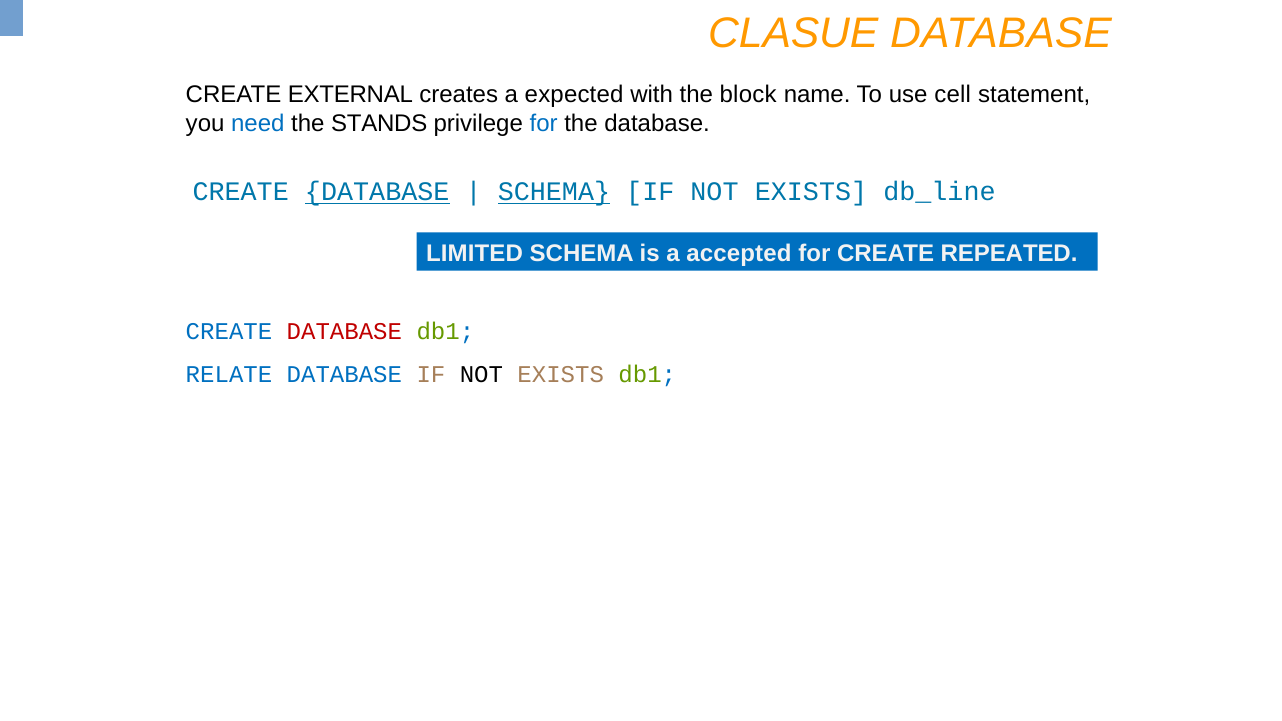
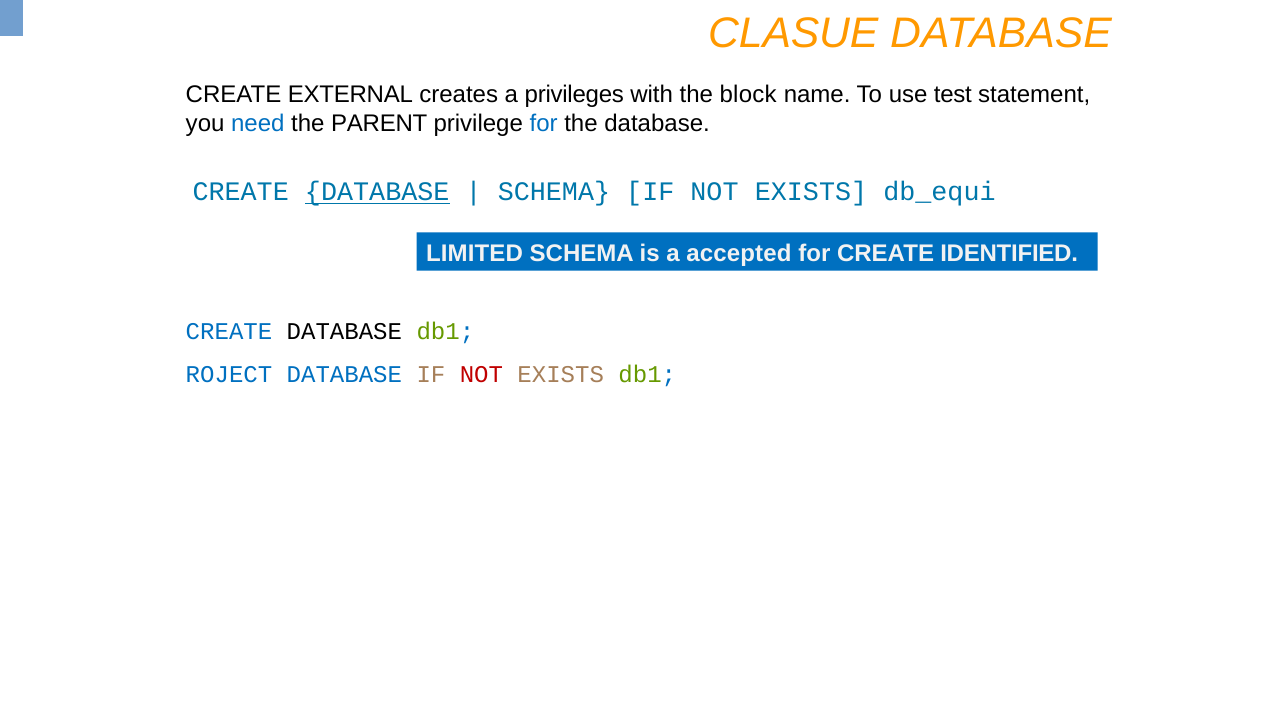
expected: expected -> privileges (574, 95)
cell: cell -> test (953, 95)
STANDS: STANDS -> PARENT (379, 124)
SCHEMA underline: present -> none (554, 192)
db_line: db_line -> db_equi (939, 192)
REPEATED: REPEATED -> IDENTIFIED (1009, 253)
DATABASE colour: red -> black (344, 332)
RELATE: RELATE -> ROJECT (229, 375)
NOT colour: black -> red (481, 375)
